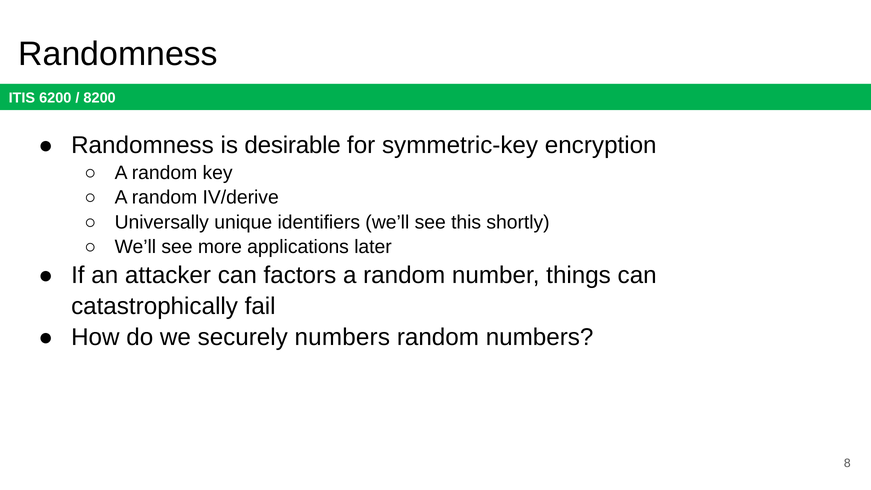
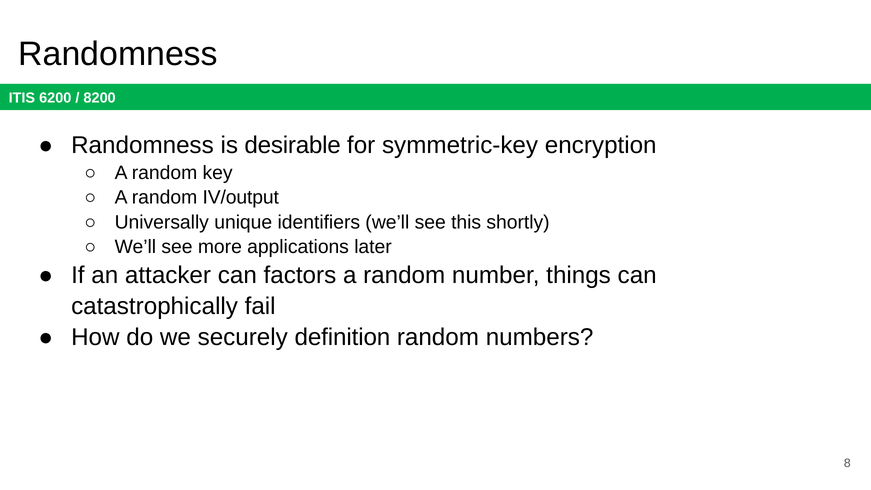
IV/derive: IV/derive -> IV/output (241, 197)
securely numbers: numbers -> definition (342, 337)
